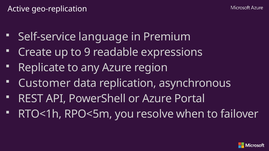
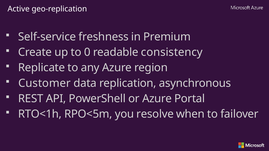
language: language -> freshness (104, 37)
9: 9 -> 0 (87, 52)
expressions: expressions -> consistency (172, 52)
